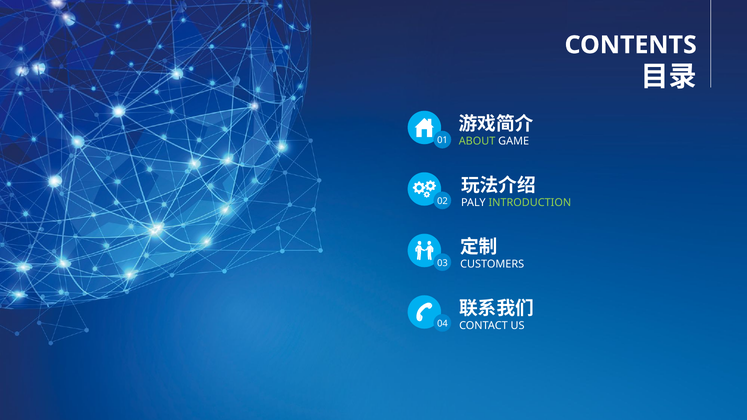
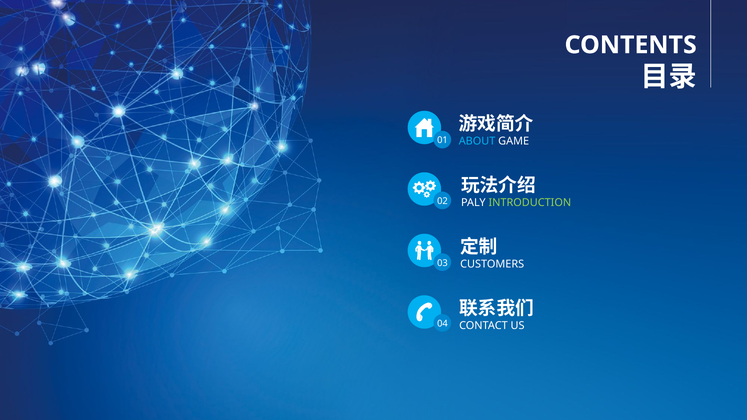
ABOUT colour: light green -> light blue (477, 141)
